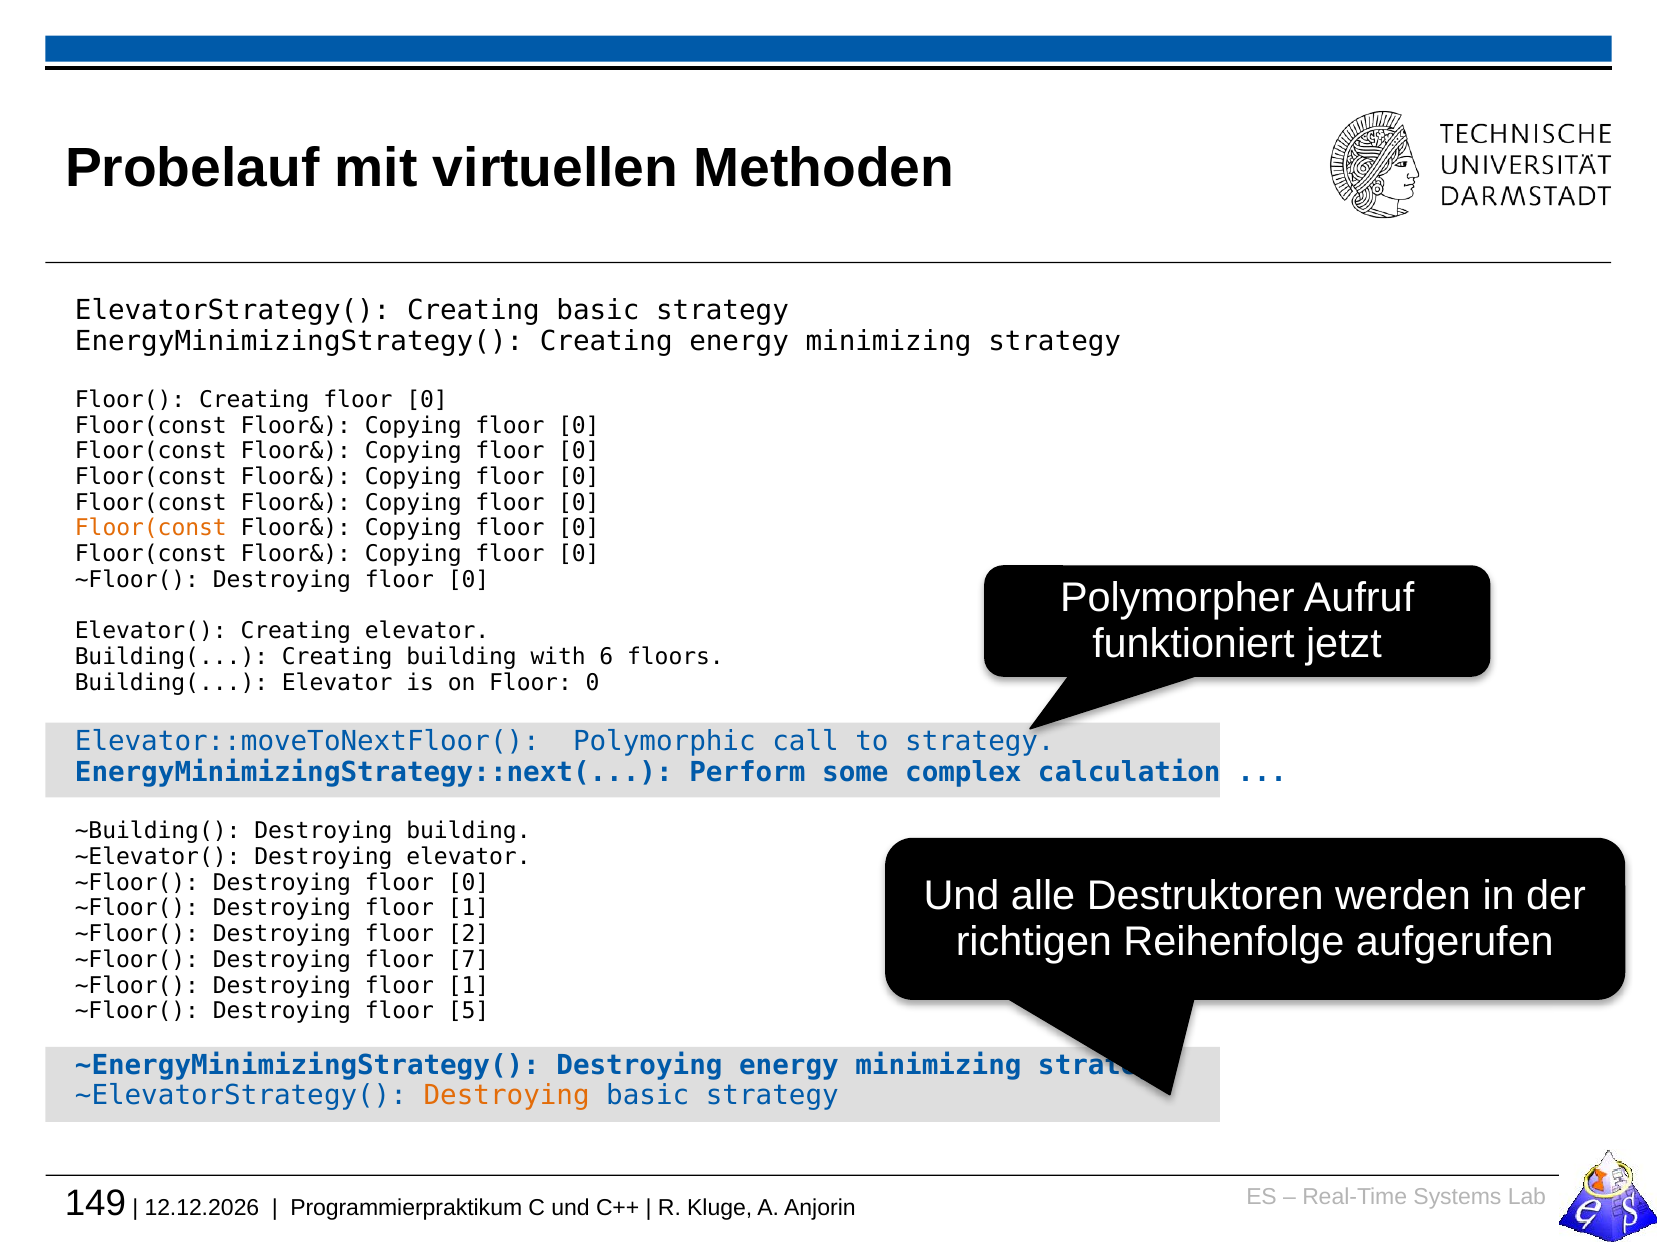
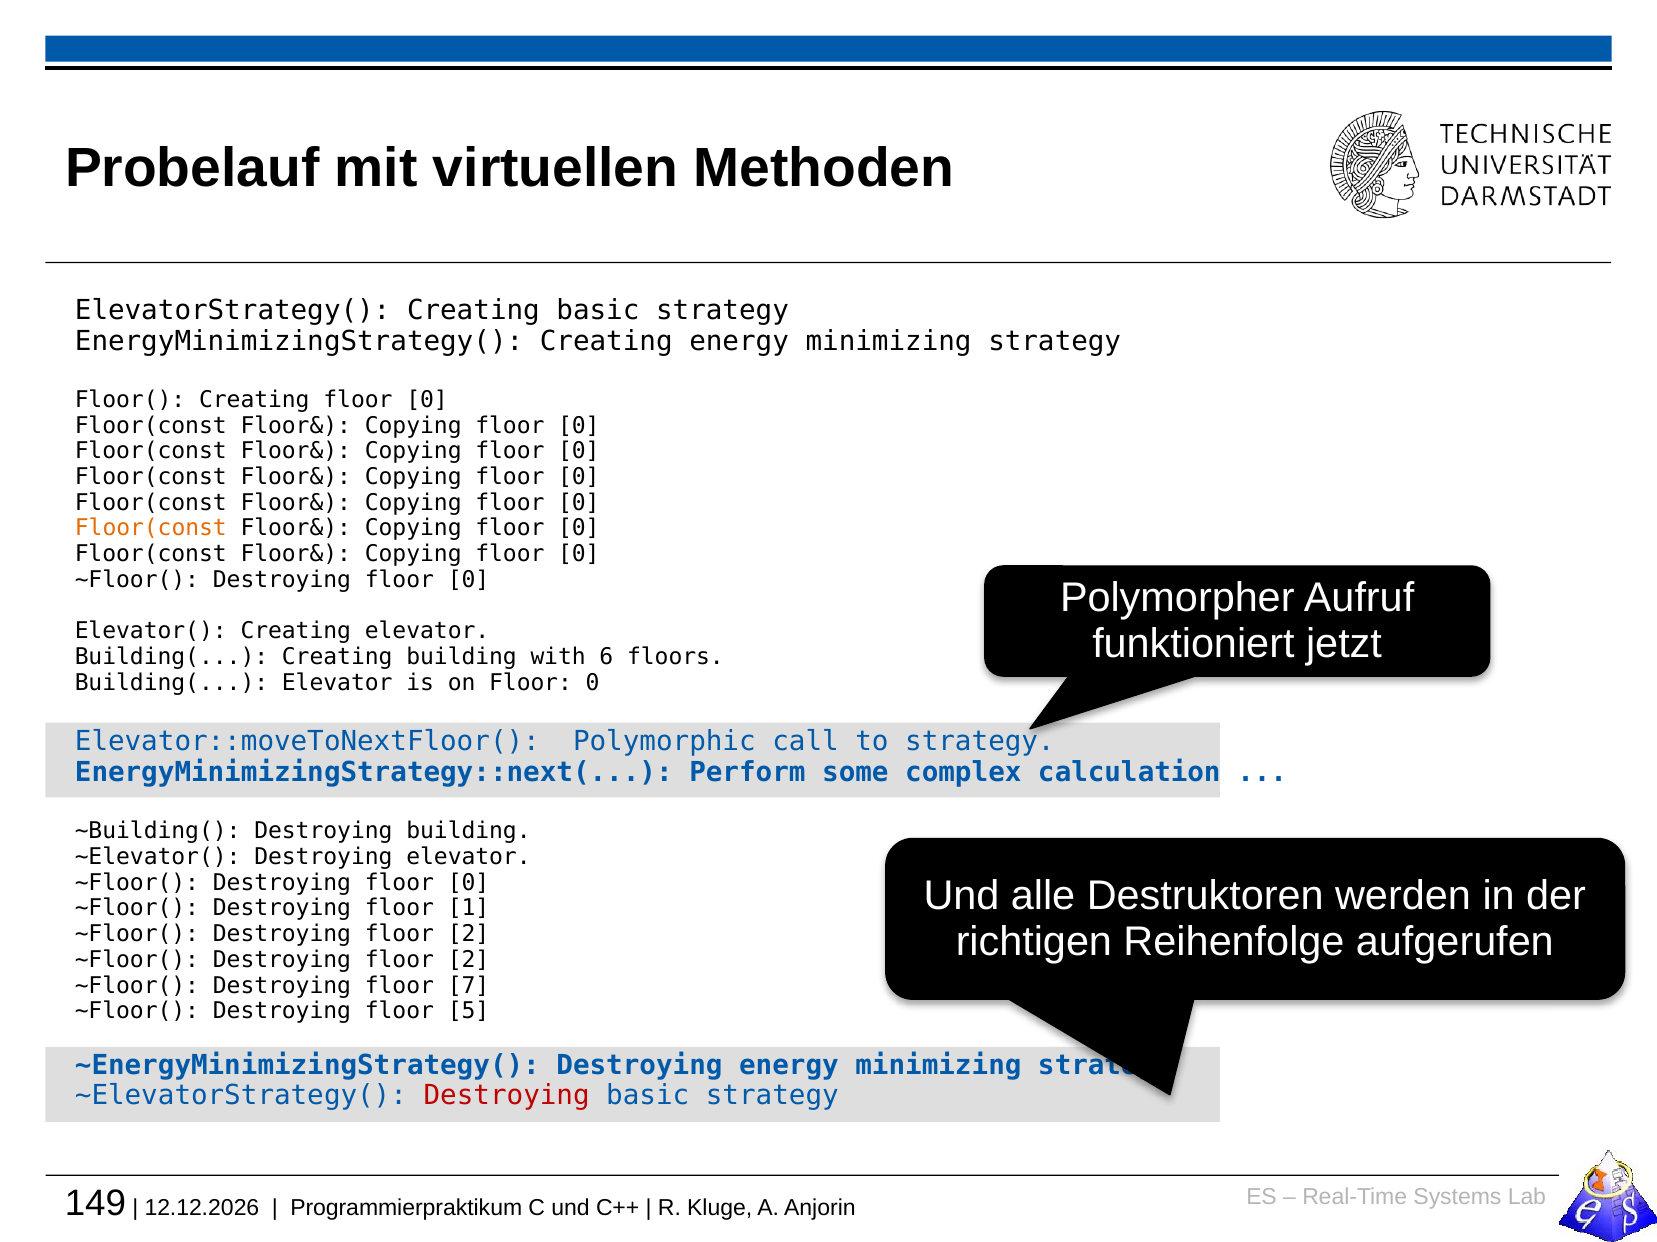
7: 7 -> 2 (469, 960)
1: 1 -> 7 (469, 986)
Destroying colour: orange -> red (507, 1097)
